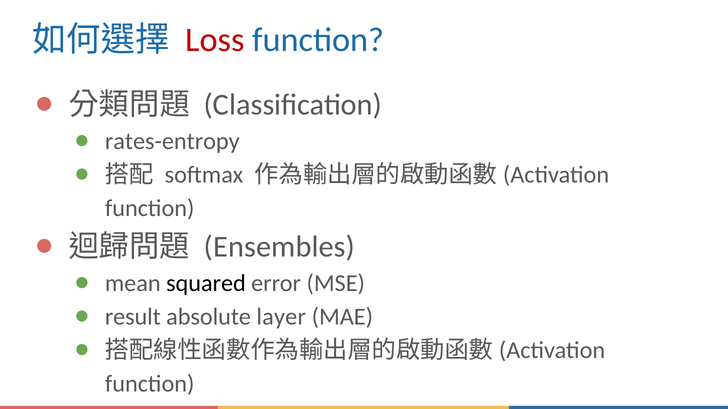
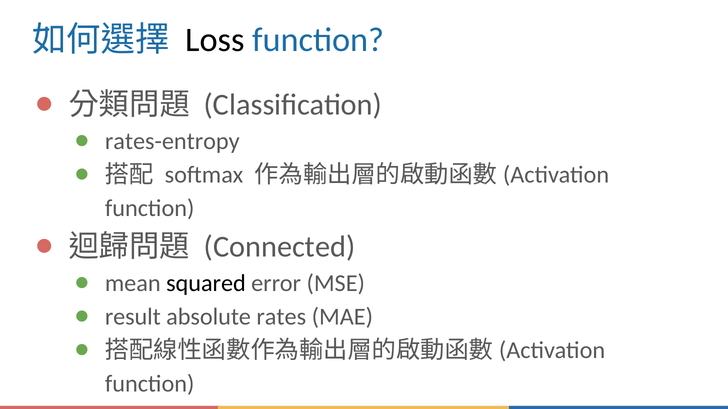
Loss colour: red -> black (215, 40)
Ensembles: Ensembles -> Connected (280, 247)
layer: layer -> rates (281, 317)
